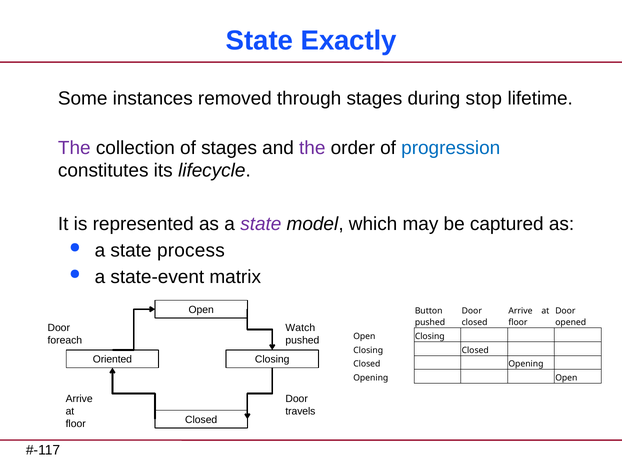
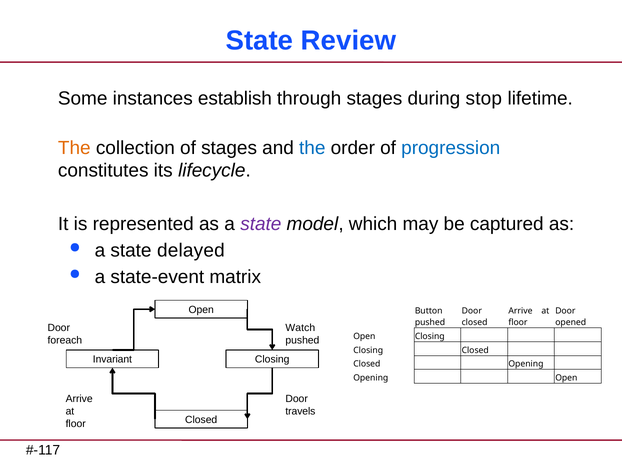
Exactly: Exactly -> Review (349, 41)
removed: removed -> establish (235, 99)
The colour: purple -> orange (74, 148)
the colour: purple -> blue (312, 148)
process: process -> delayed (191, 251)
Oriented: Oriented -> Invariant (112, 360)
